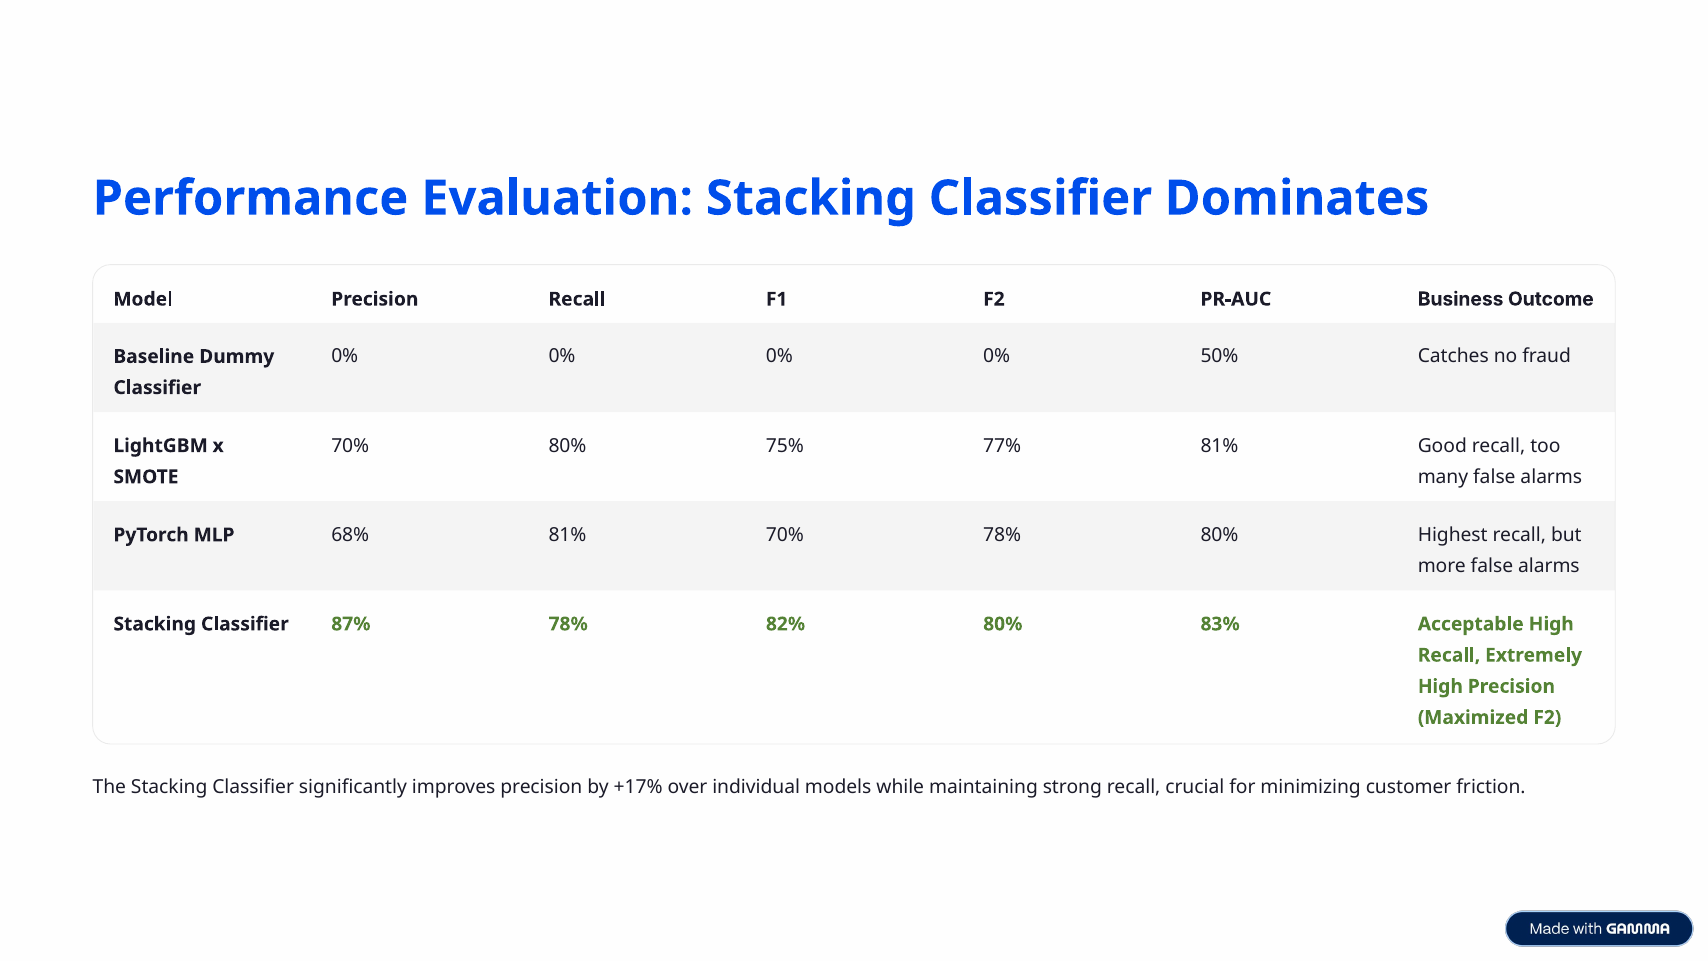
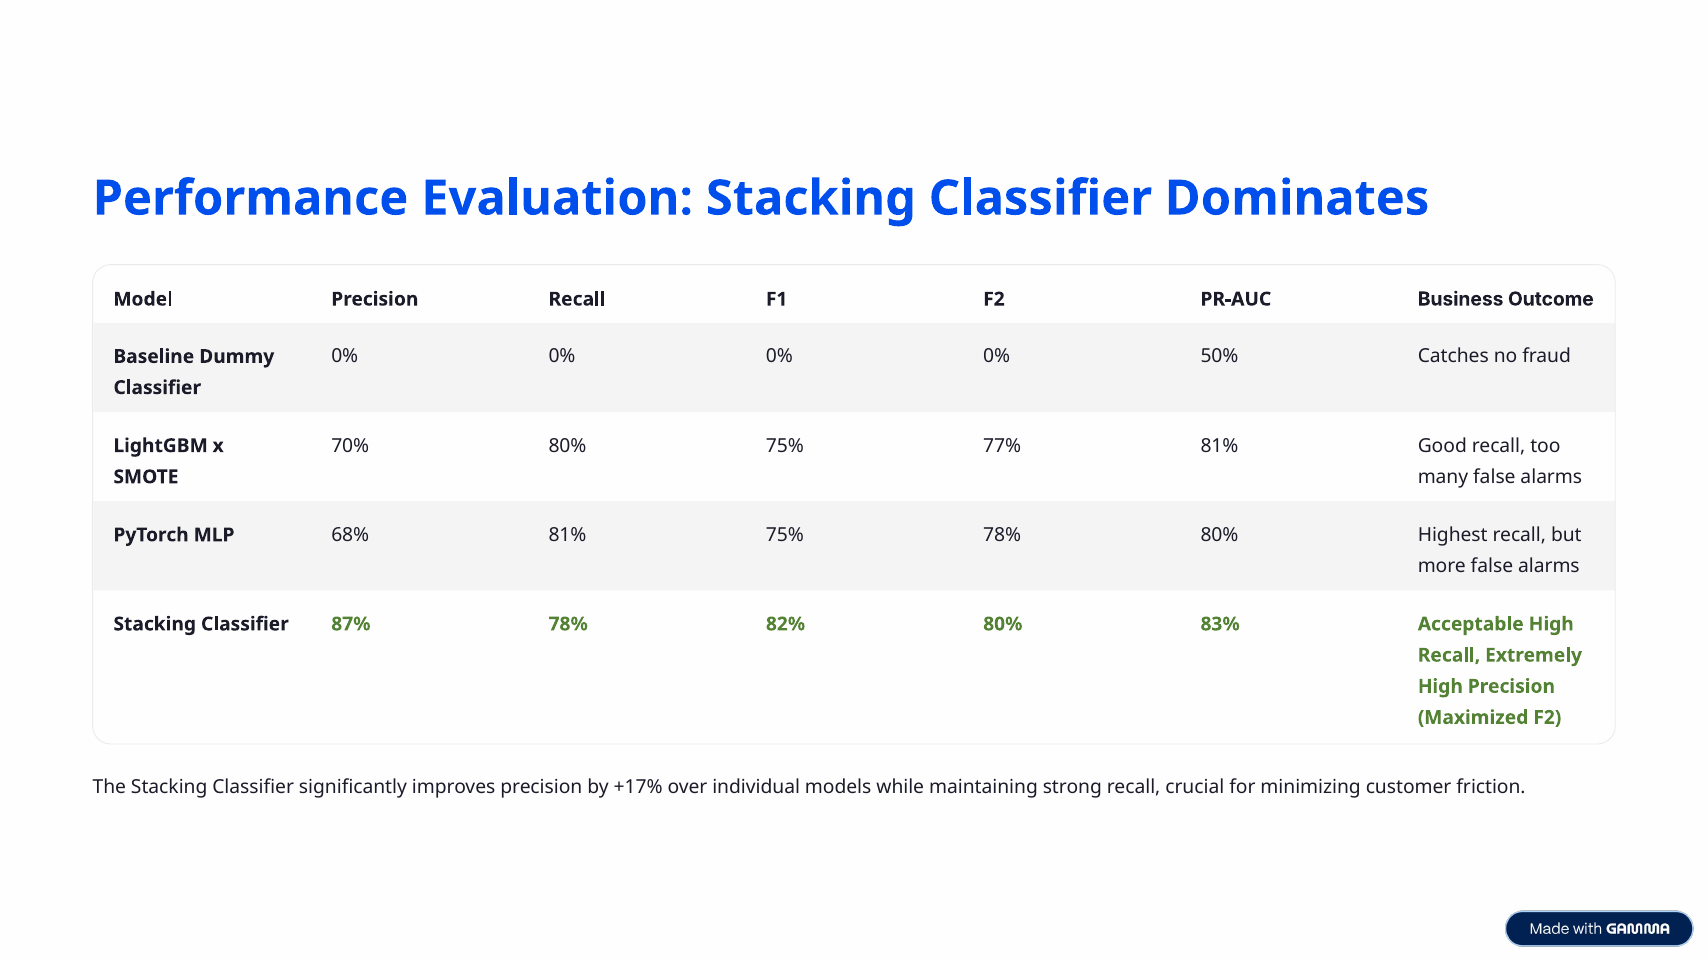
81% 70%: 70% -> 75% (785, 535)
